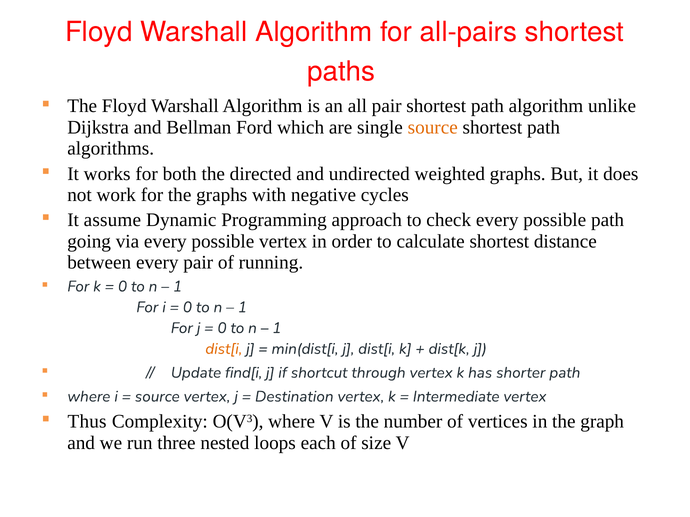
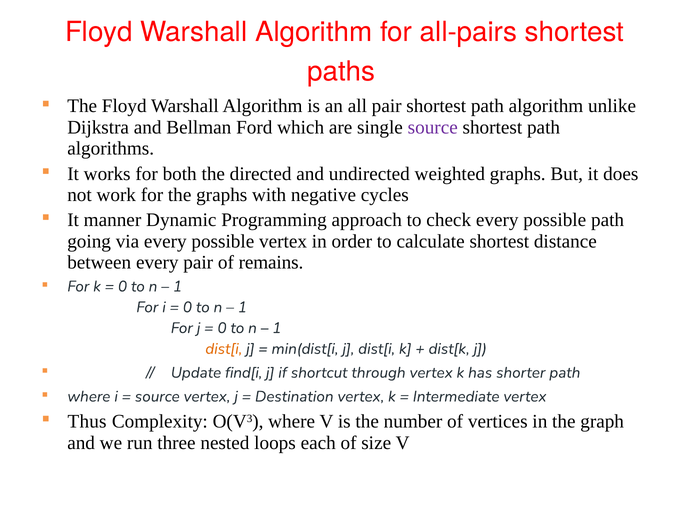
source colour: orange -> purple (433, 128)
assume: assume -> manner (112, 220)
running: running -> remains (271, 263)
